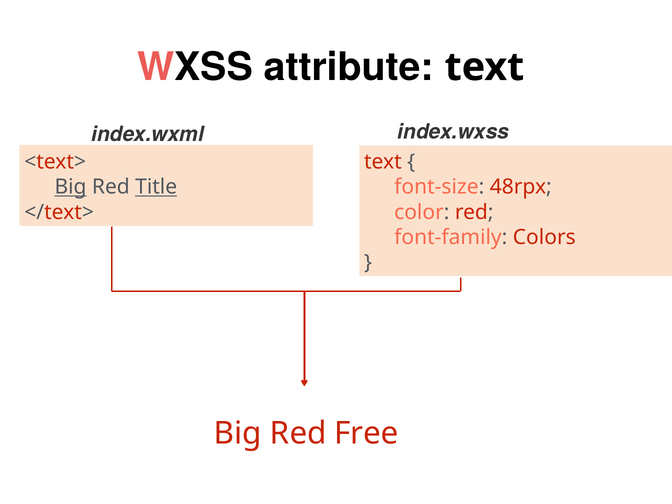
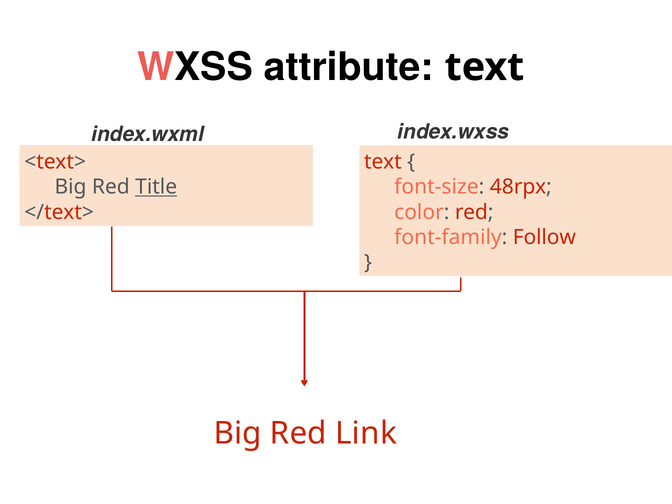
Big underline: present -> none (71, 187)
Colors: Colors -> Follow (544, 237)
Free: Free -> Link (366, 433)
